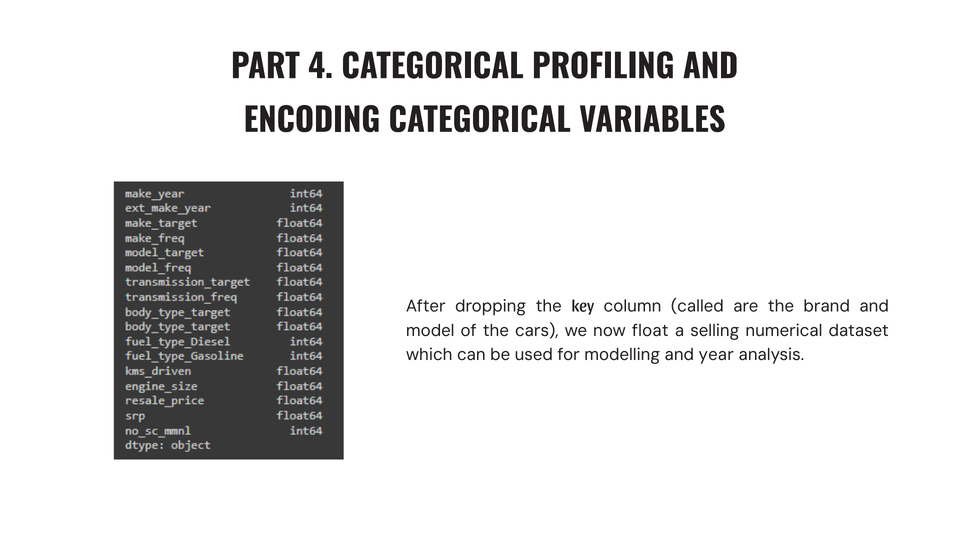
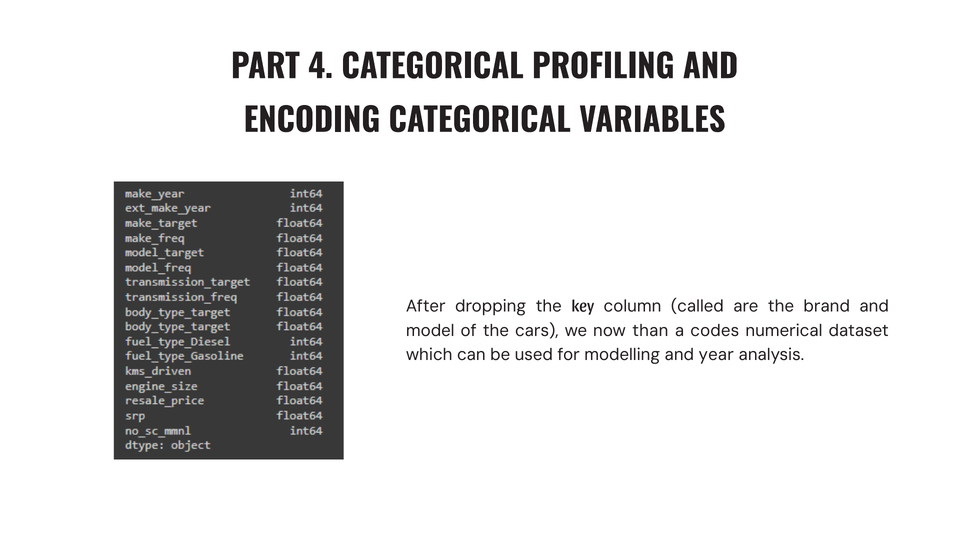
float: float -> than (650, 330)
selling: selling -> codes (715, 330)
